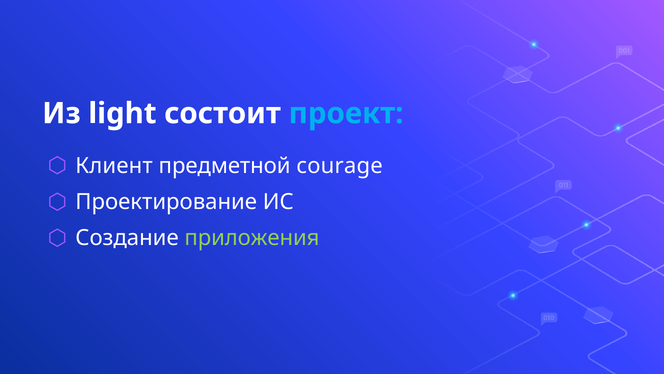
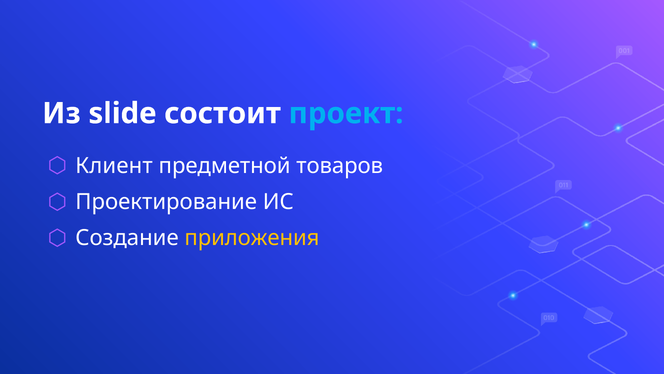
light: light -> slide (123, 113)
courage: courage -> товаров (340, 166)
приложения colour: light green -> yellow (252, 238)
